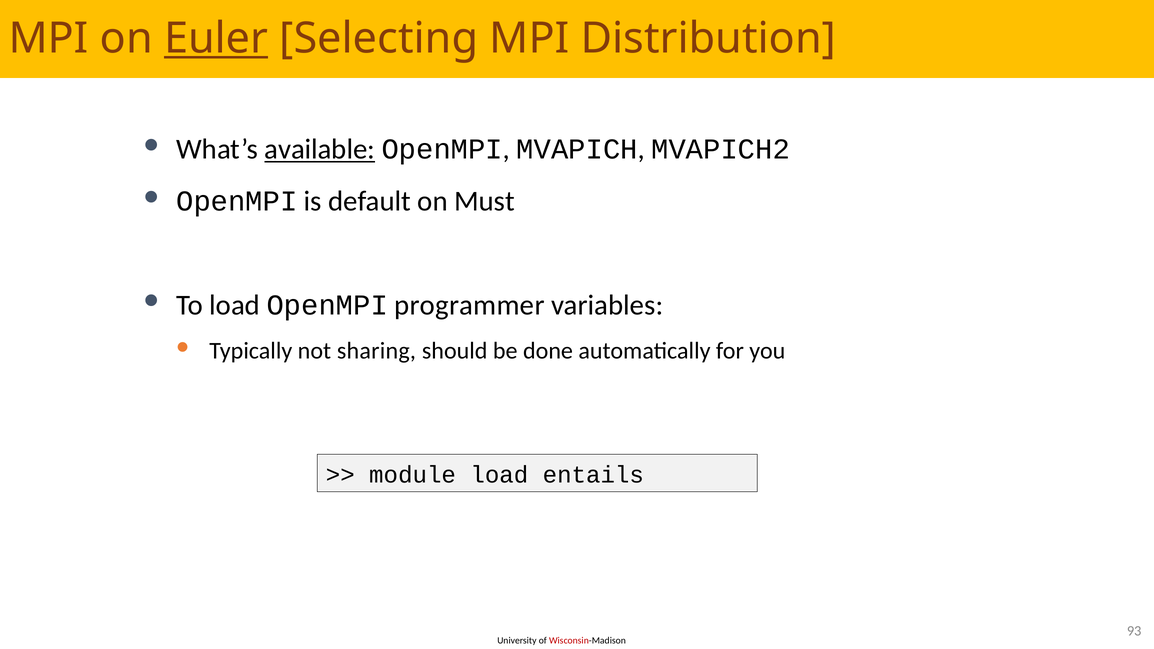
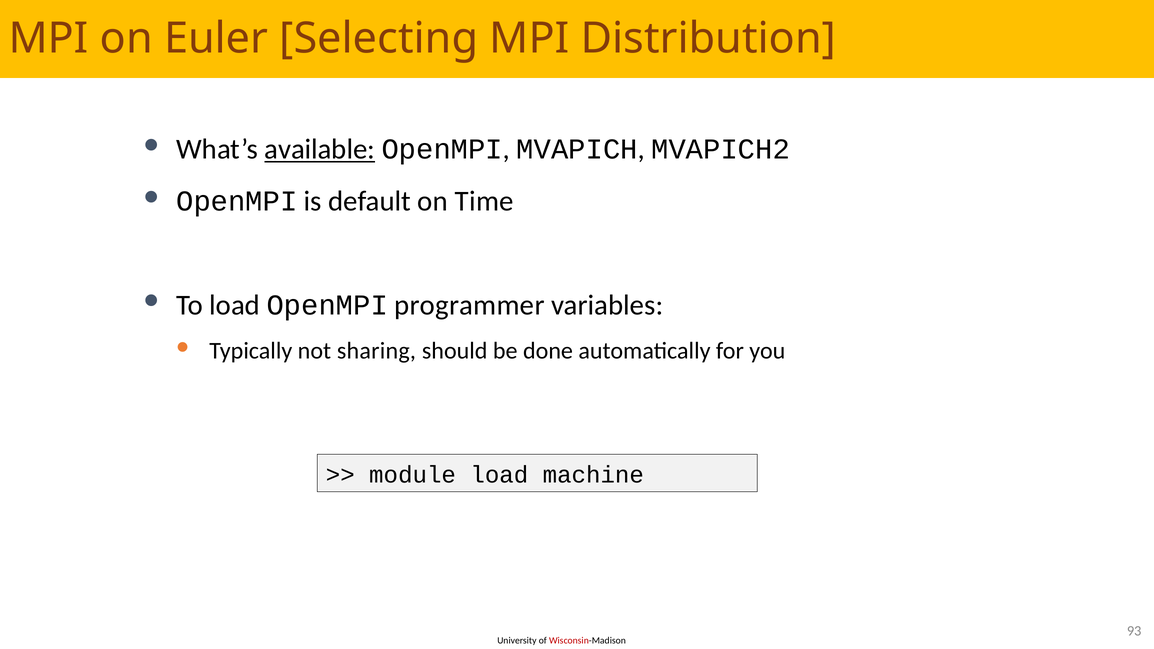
Euler underline: present -> none (216, 39)
Must: Must -> Time (484, 201)
entails: entails -> machine (593, 475)
